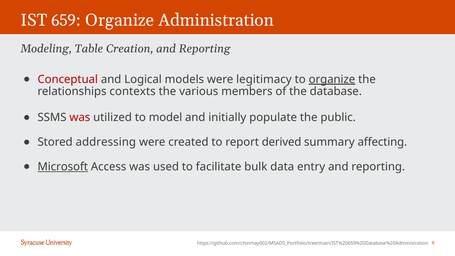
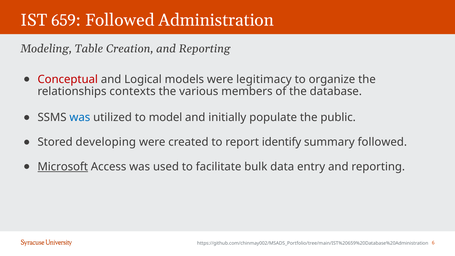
Organize: Organize -> Followed (120, 20)
organize underline: present -> none (332, 79)
was colour: red -> blue (80, 117)
addressing: addressing -> developing (106, 142)
derived: derived -> identify (282, 142)
summary affecting: affecting -> followed (382, 142)
